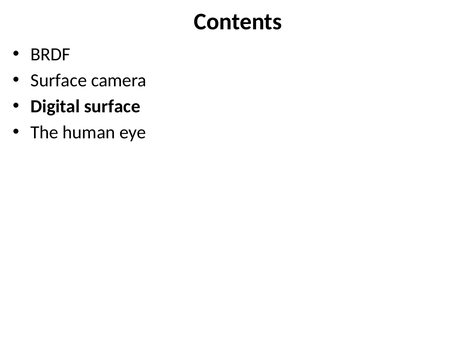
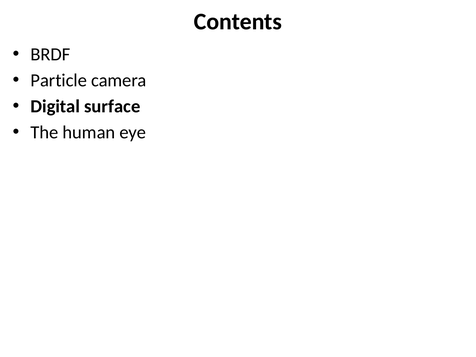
Surface: Surface -> Particle (59, 80)
